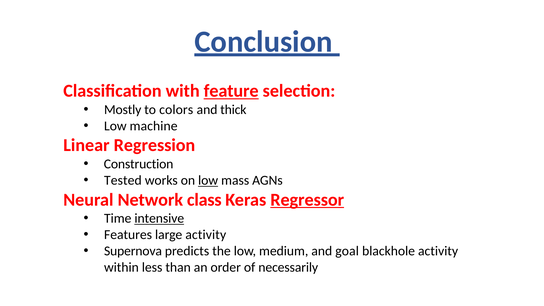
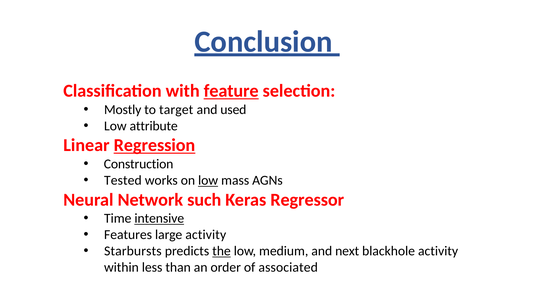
colors: colors -> target (176, 110)
thick: thick -> used (233, 110)
machine: machine -> attribute (154, 126)
Regression underline: none -> present (154, 145)
class: class -> such (204, 200)
Regressor underline: present -> none (307, 200)
Supernova: Supernova -> Starbursts (133, 251)
the underline: none -> present (222, 251)
goal: goal -> next (347, 251)
necessarily: necessarily -> associated (288, 267)
